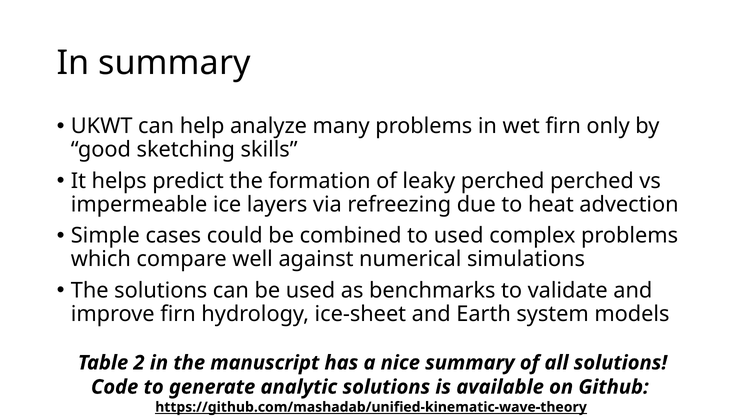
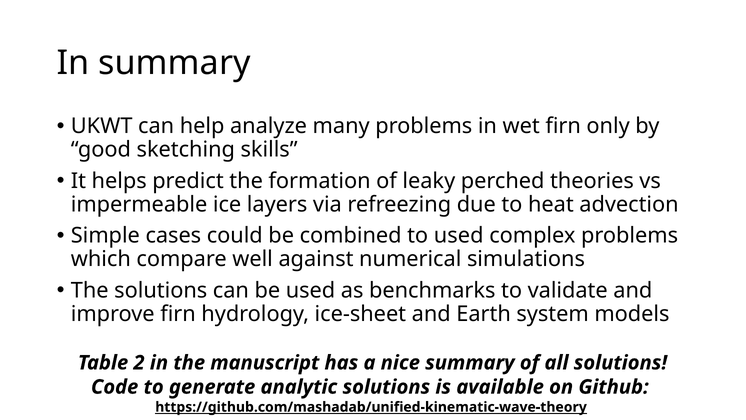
perched perched: perched -> theories (592, 181)
